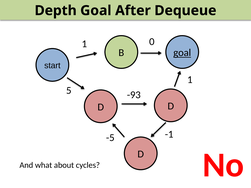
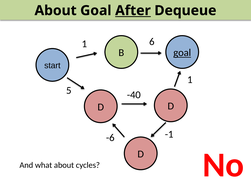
Depth: Depth -> About (56, 11)
After underline: none -> present (133, 11)
0: 0 -> 6 (152, 42)
-93: -93 -> -40 (134, 95)
-5: -5 -> -6 (110, 138)
